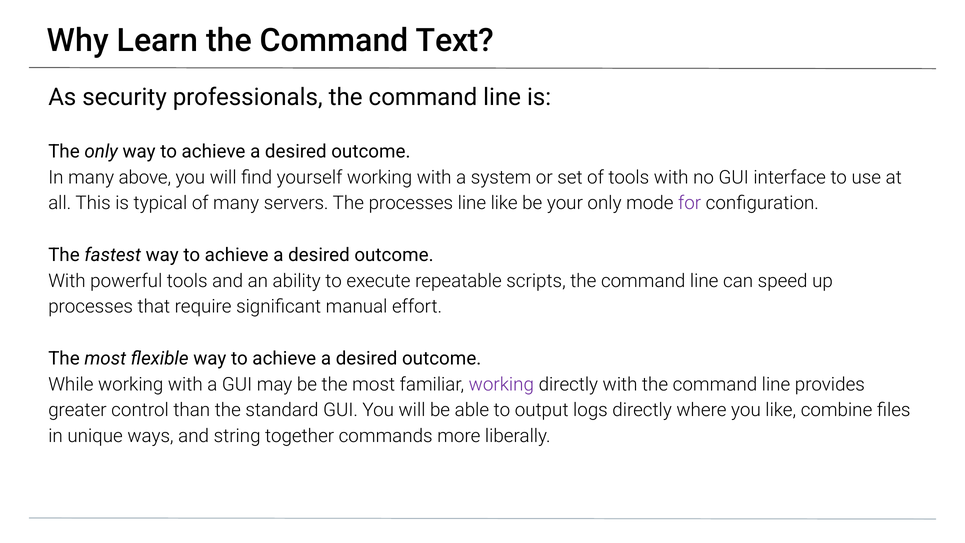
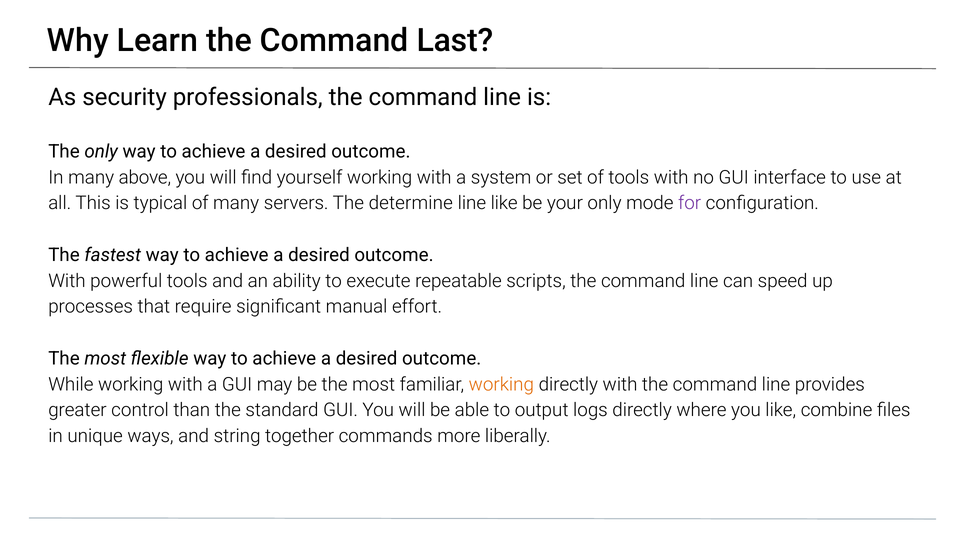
Text: Text -> Last (455, 41)
The processes: processes -> determine (411, 203)
working colour: purple -> orange (501, 384)
